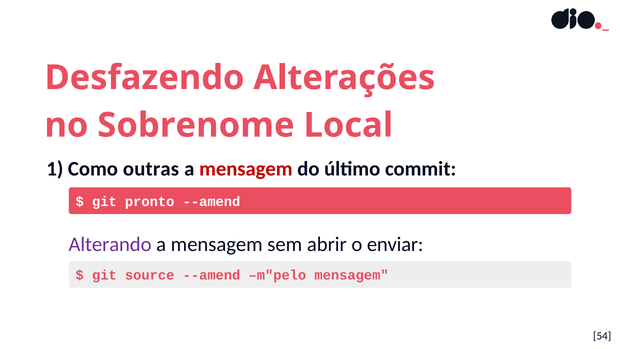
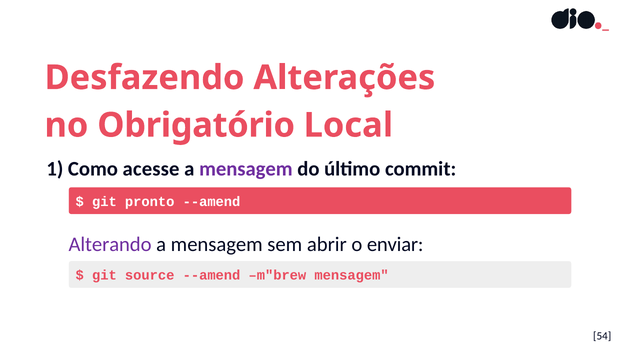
Sobrenome: Sobrenome -> Obrigatório (196, 125)
outras: outras -> acesse (151, 169)
mensagem colour: red -> purple (246, 169)
m"pelo: m"pelo -> m"brew (277, 275)
